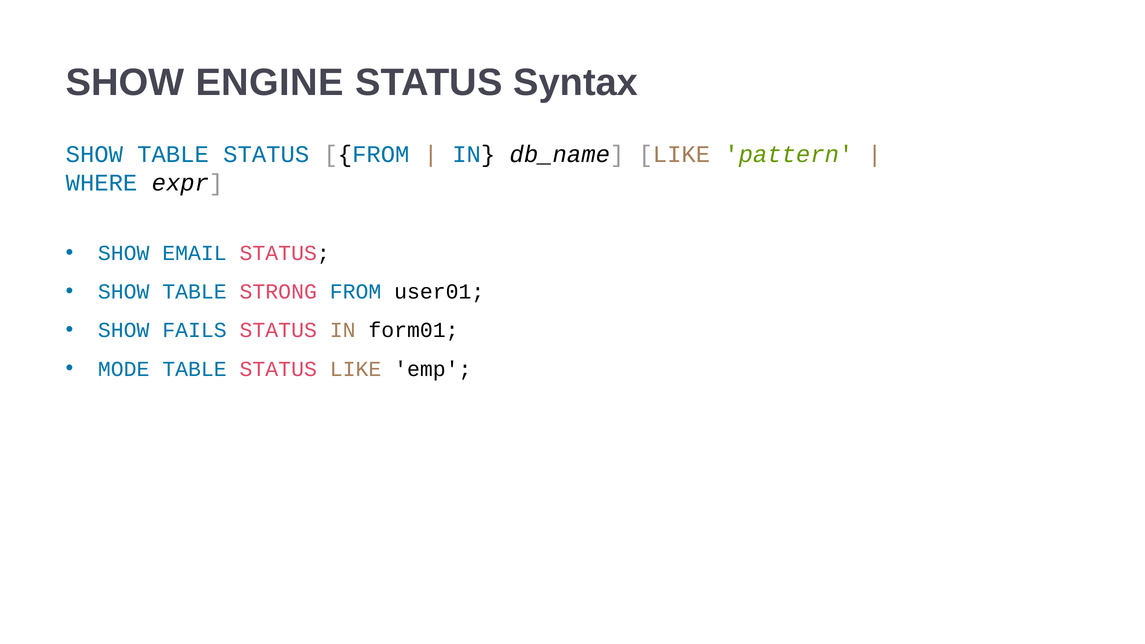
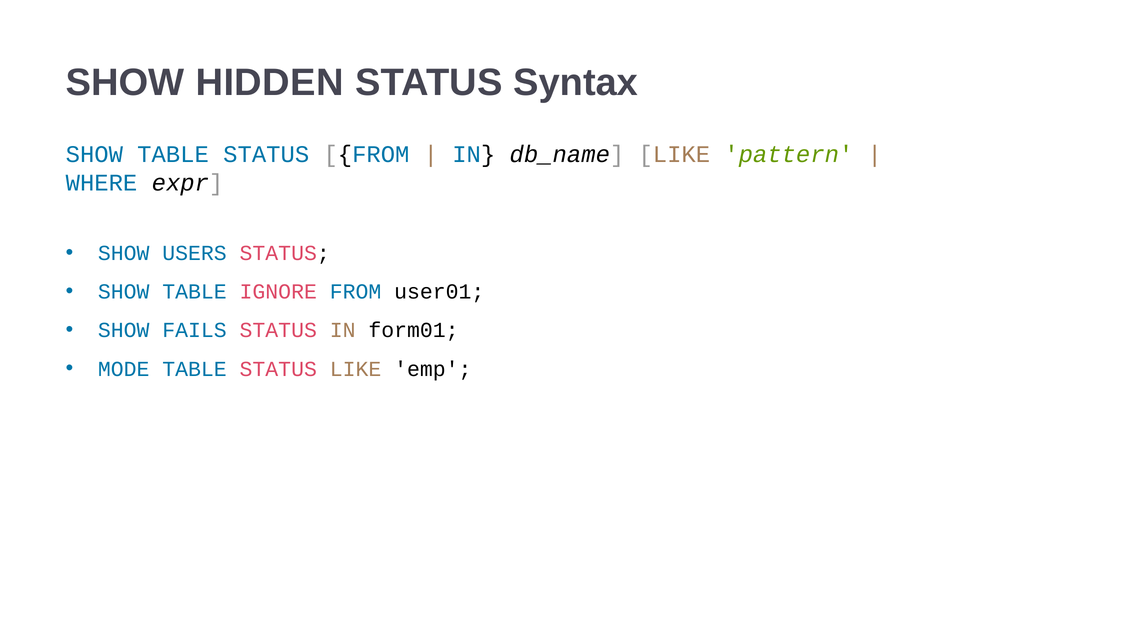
ENGINE: ENGINE -> HIDDEN (270, 83)
EMAIL: EMAIL -> USERS (195, 253)
STRONG: STRONG -> IGNORE (278, 292)
